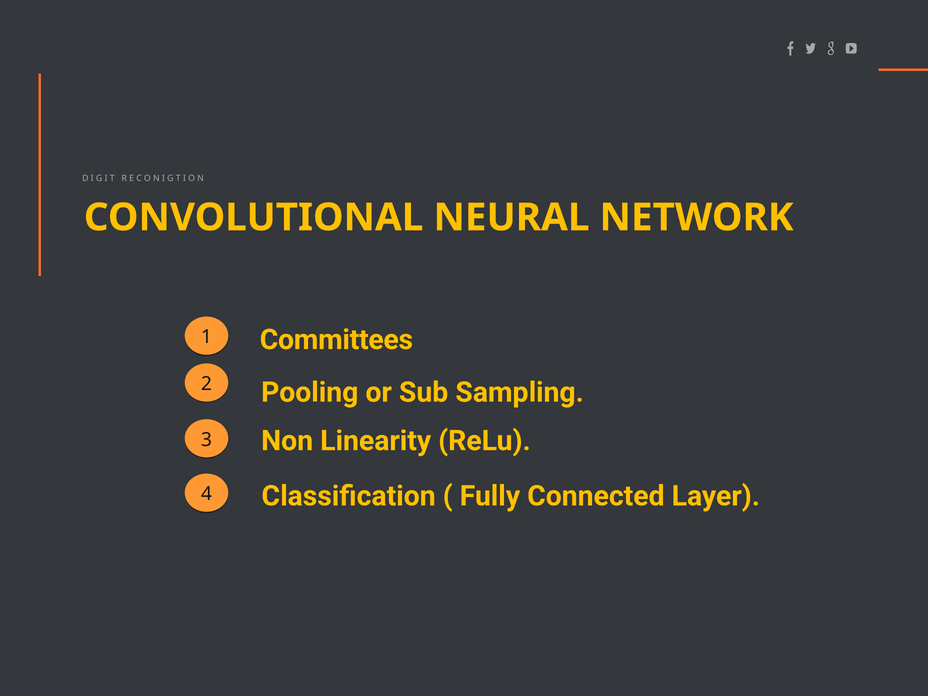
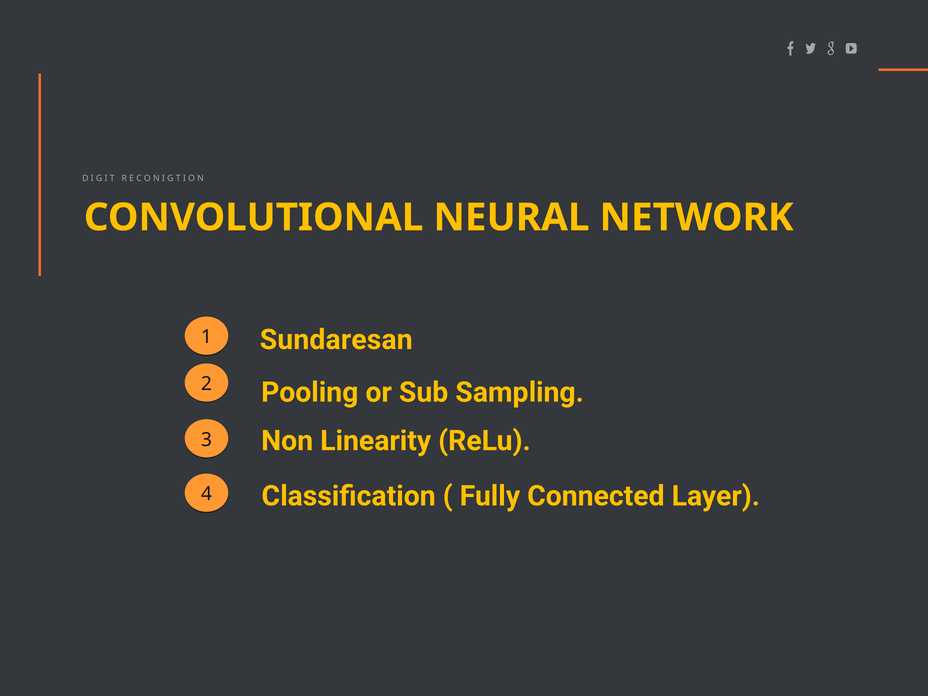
Committees: Committees -> Sundaresan (336, 340)
